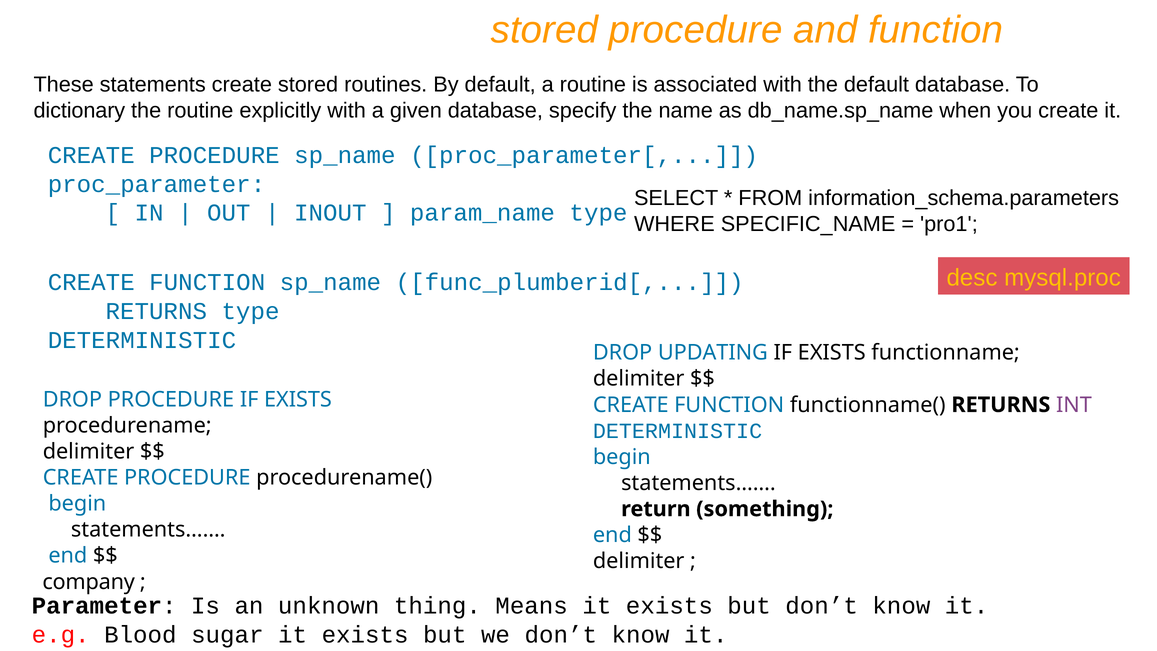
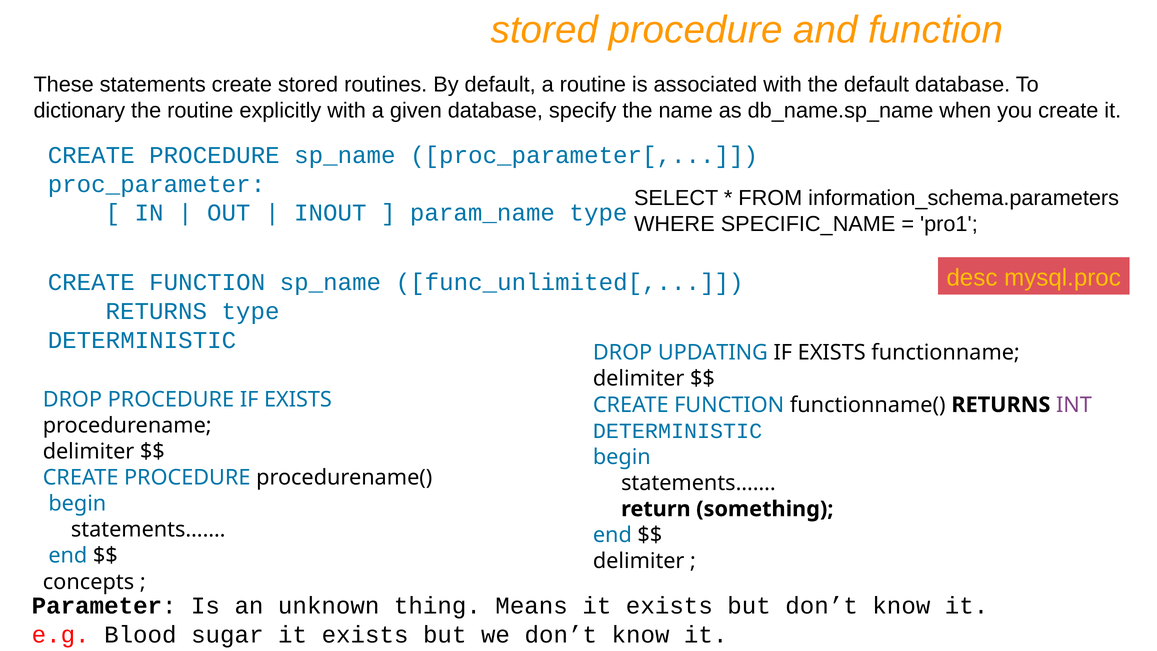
func_plumberid[: func_plumberid[ -> func_unlimited[ (570, 282)
company: company -> concepts (89, 582)
